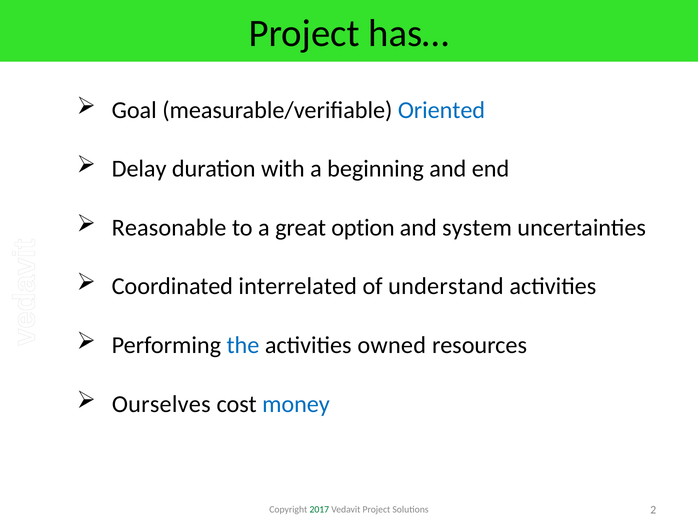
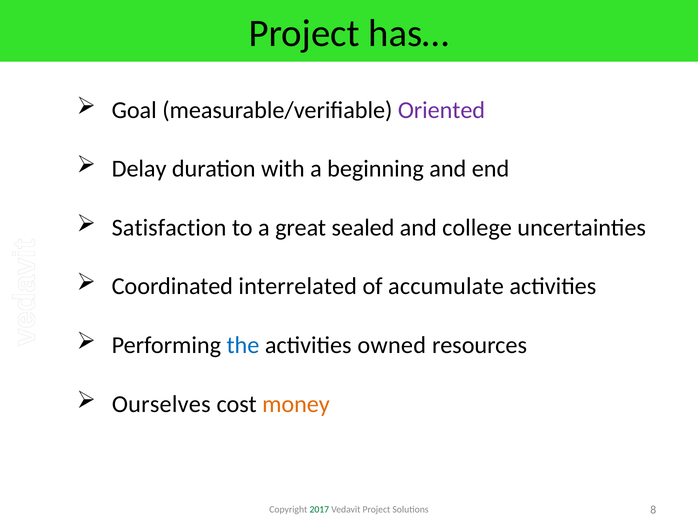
Oriented colour: blue -> purple (441, 110)
Reasonable: Reasonable -> Satisfaction (169, 227)
option: option -> sealed (363, 227)
system: system -> college (477, 227)
understand: understand -> accumulate (446, 286)
money colour: blue -> orange (296, 404)
2: 2 -> 8 (653, 509)
